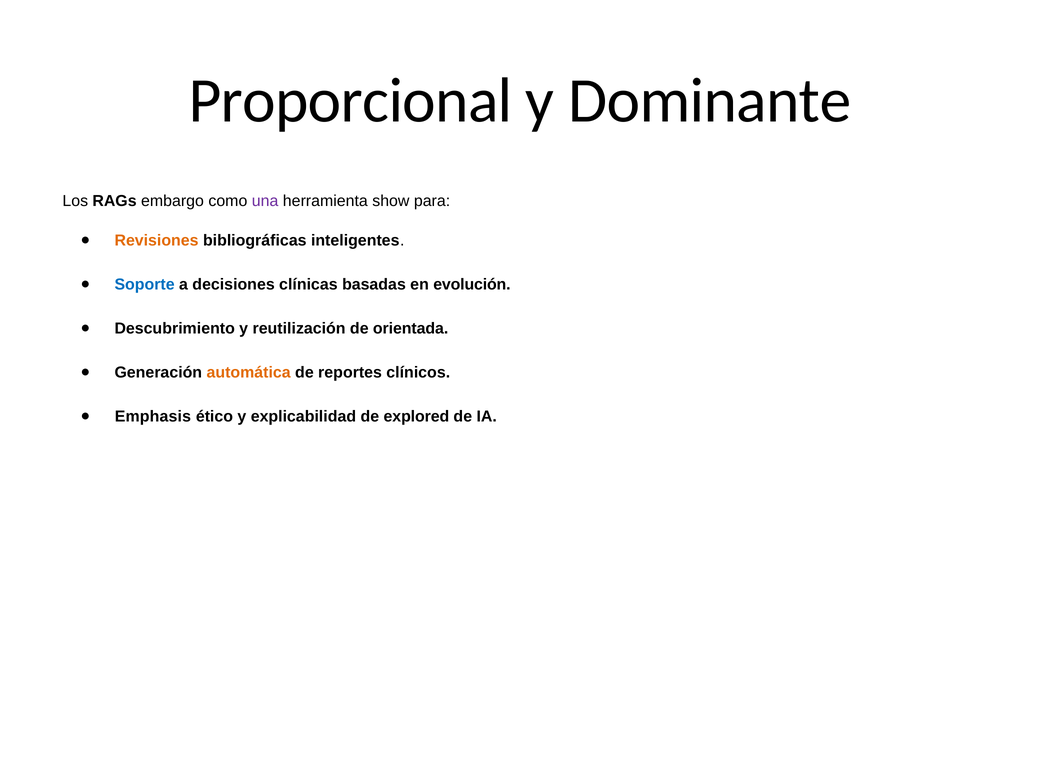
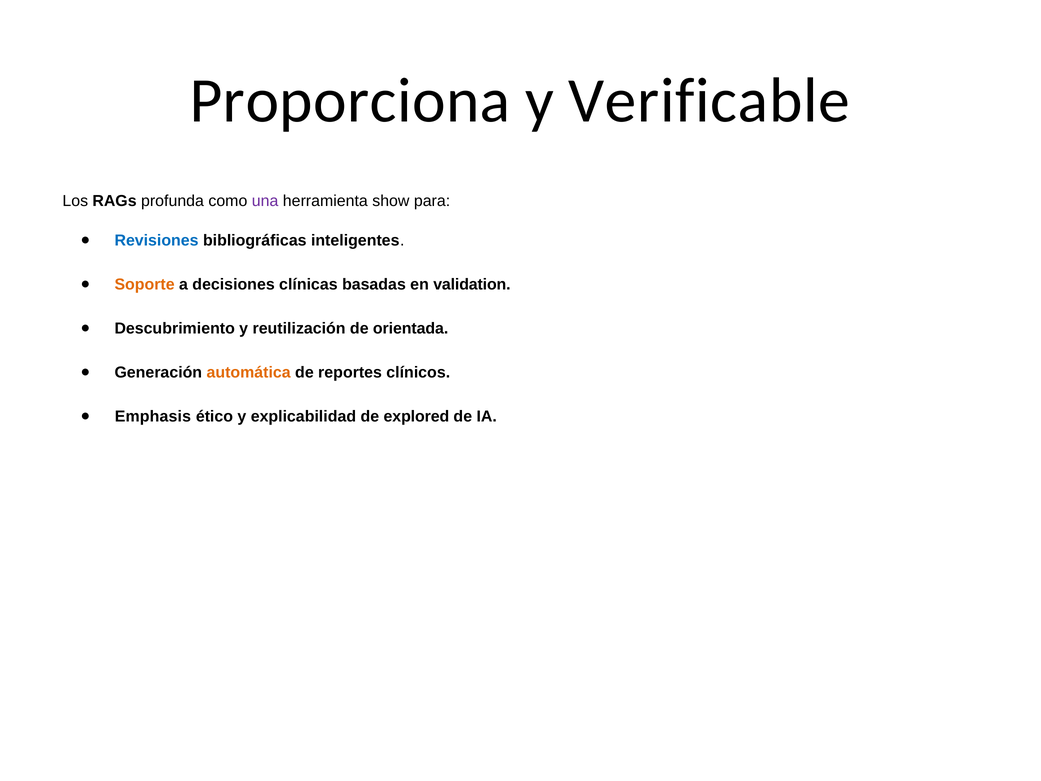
Proporcional: Proporcional -> Proporciona (350, 101)
Dominante: Dominante -> Verificable (709, 101)
embargo: embargo -> profunda (173, 201)
Revisiones colour: orange -> blue (157, 240)
Soporte colour: blue -> orange (145, 284)
evolución: evolución -> validation (472, 284)
